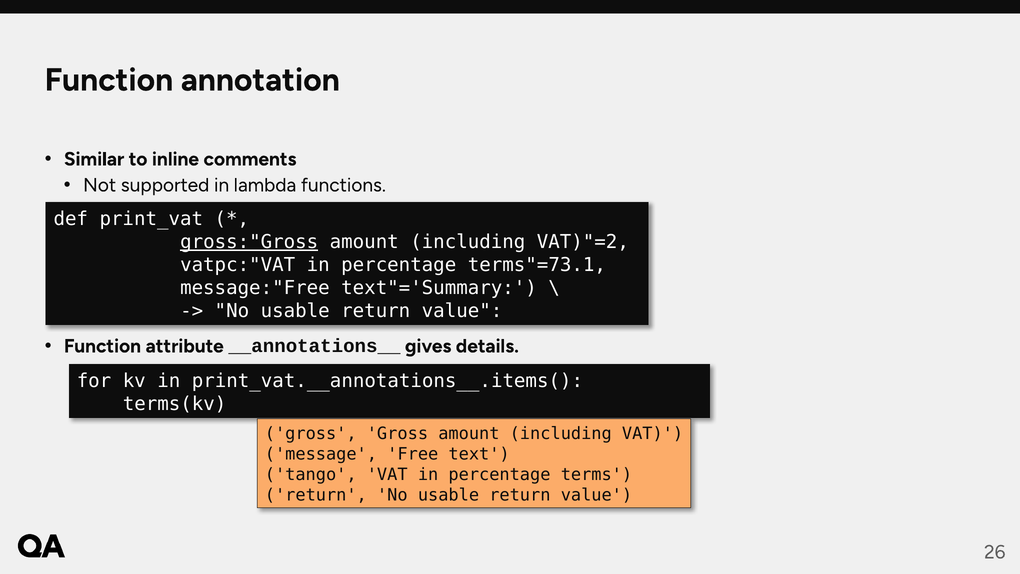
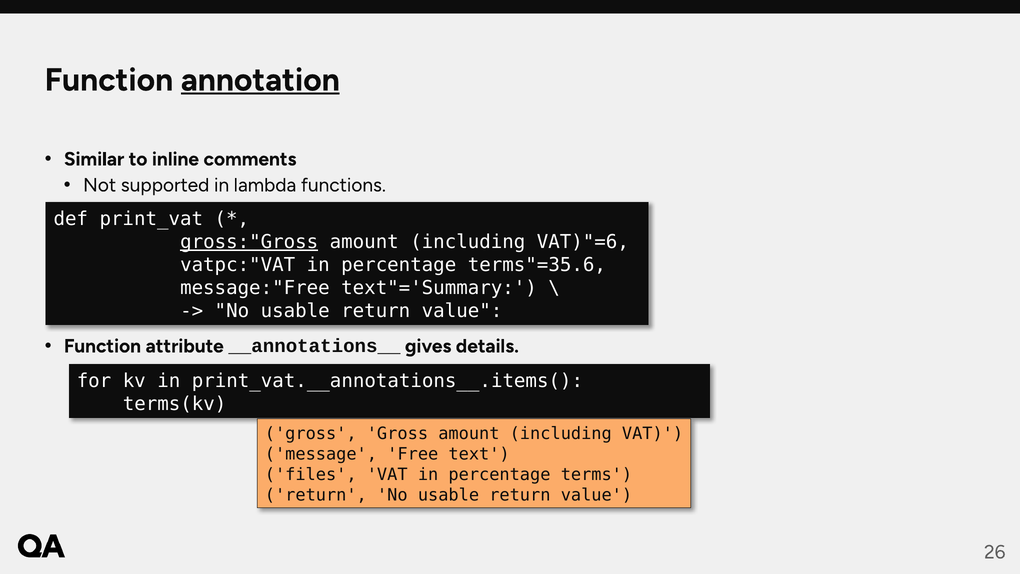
annotation underline: none -> present (260, 80)
VAT)"=2: VAT)"=2 -> VAT)"=6 (583, 242)
terms"=73.1: terms"=73.1 -> terms"=35.6 (537, 265)
tango: tango -> files (311, 474)
